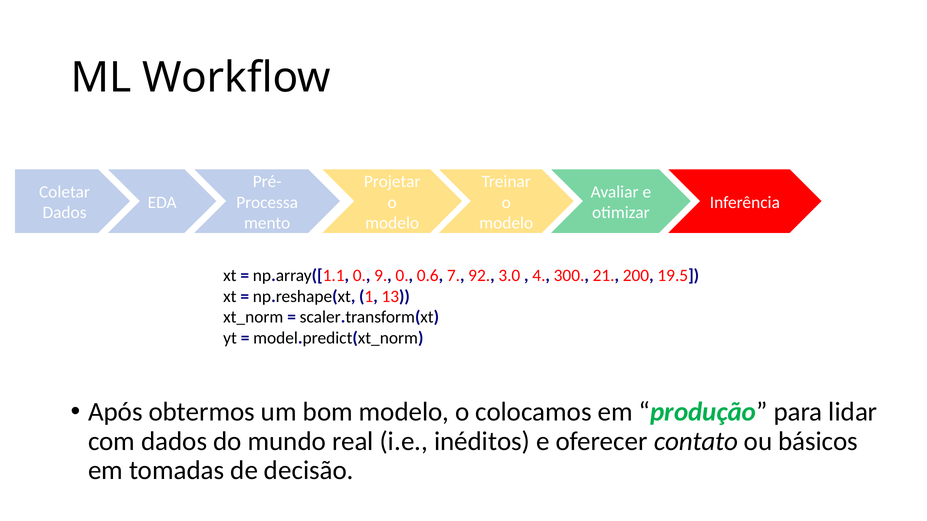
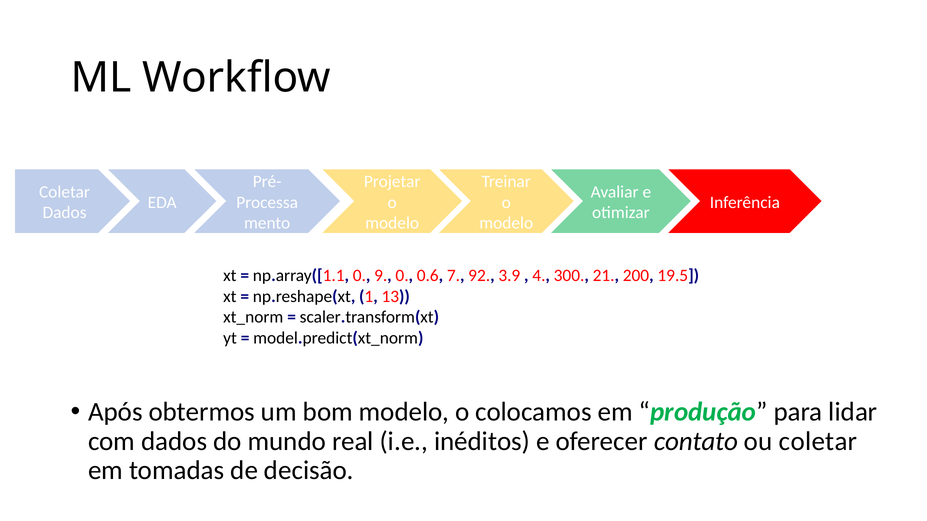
3.0: 3.0 -> 3.9 (509, 276)
ou básicos: básicos -> coletar (818, 441)
